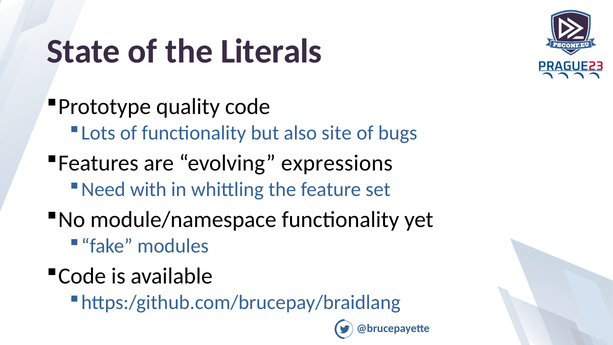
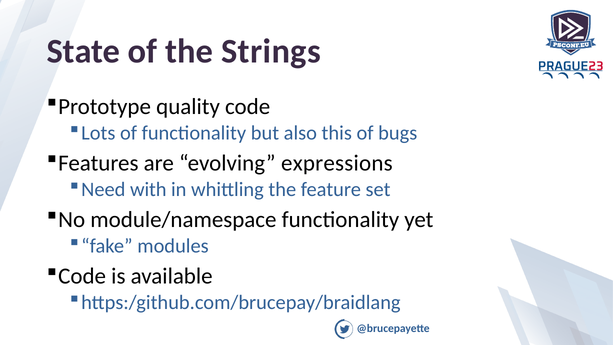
Literals: Literals -> Strings (271, 51)
site: site -> this (337, 133)
